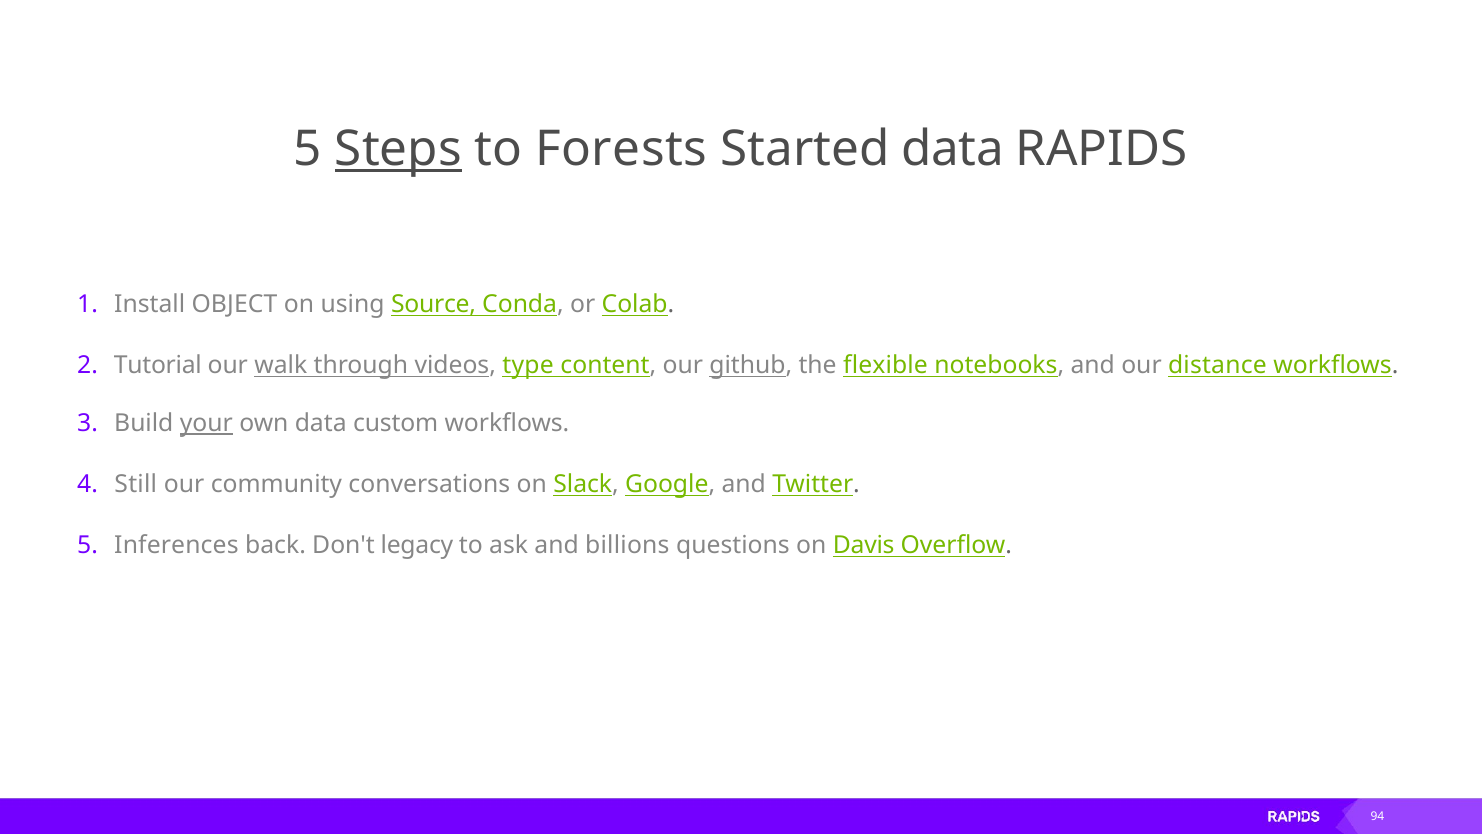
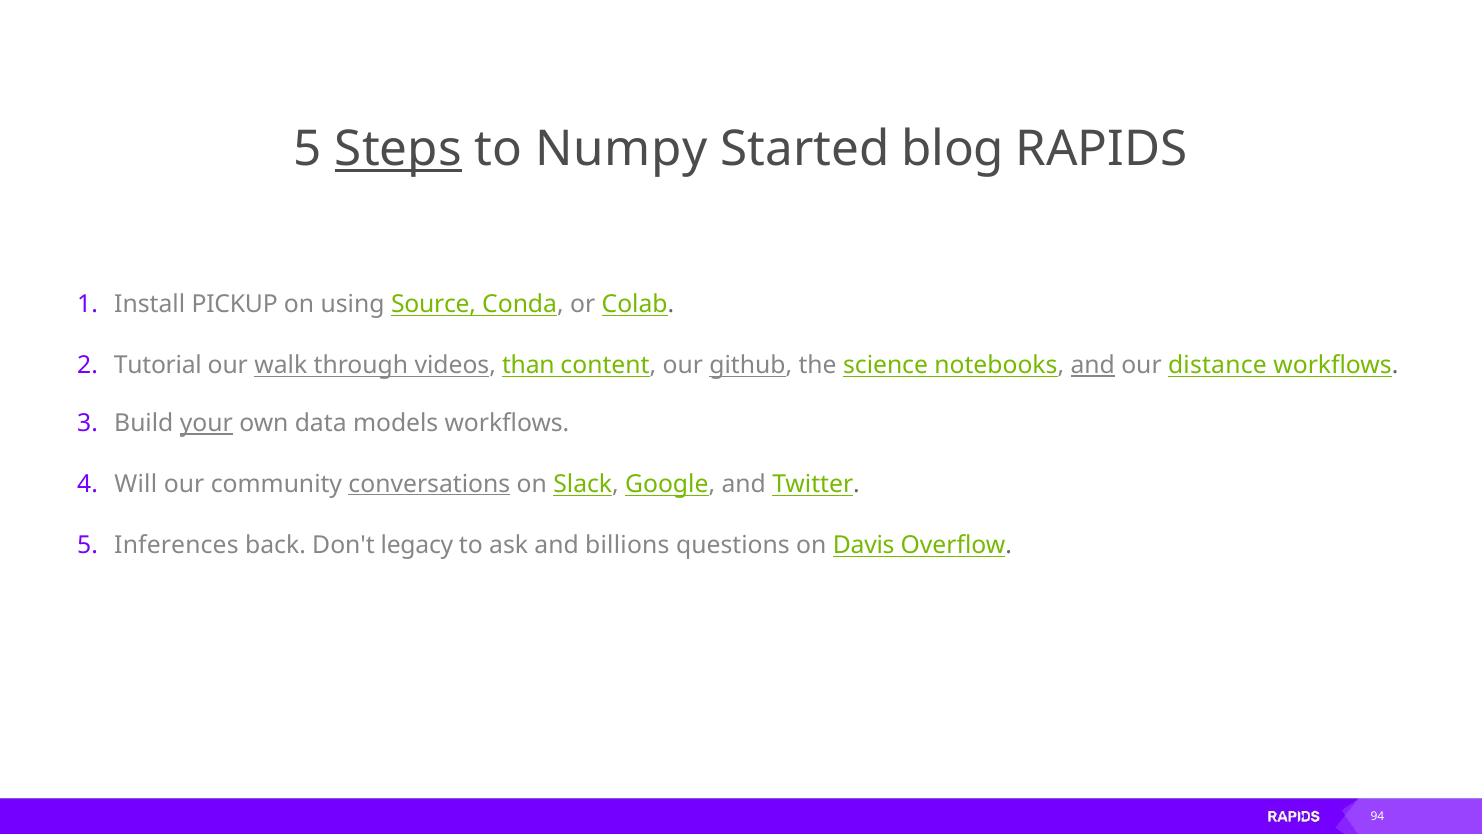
Forests: Forests -> Numpy (621, 149)
Started data: data -> blog (953, 149)
OBJECT: OBJECT -> PICKUP (235, 304)
type: type -> than (528, 365)
flexible: flexible -> science (886, 365)
and underline: none -> present (1093, 365)
custom: custom -> models (396, 423)
Still: Still -> Will (136, 484)
conversations underline: none -> present (429, 484)
